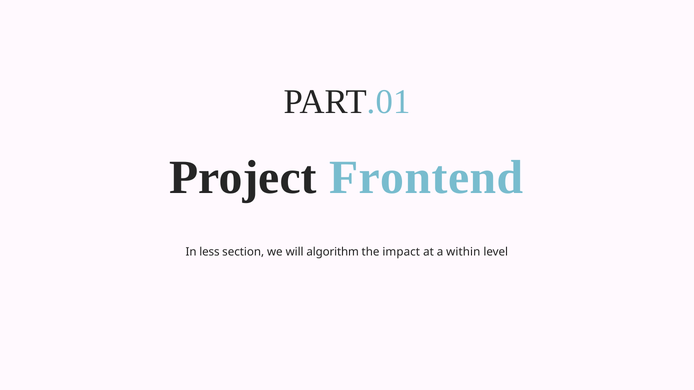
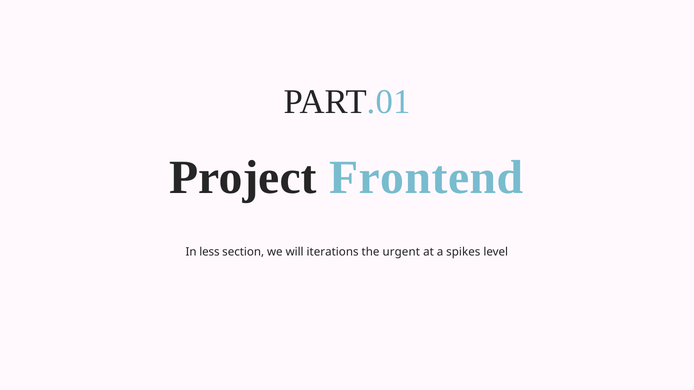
algorithm: algorithm -> iterations (333, 252)
impact: impact -> urgent (401, 252)
within: within -> spikes (463, 252)
